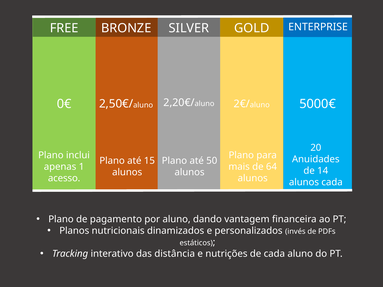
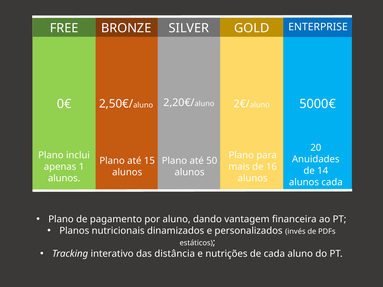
64: 64 -> 16 (271, 167)
acesso: acesso -> alunos (64, 178)
